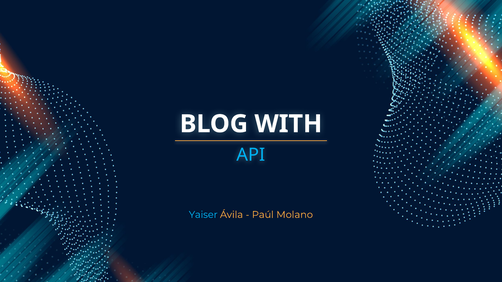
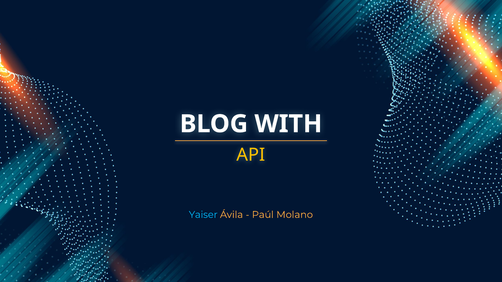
API colour: light blue -> yellow (251, 155)
